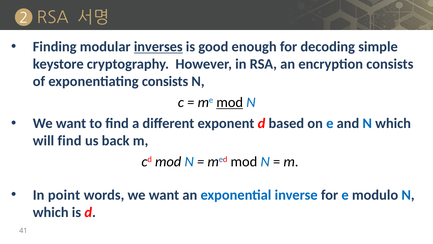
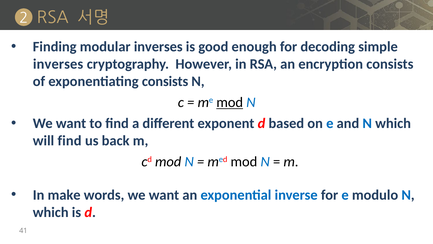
inverses underline: present -> none (158, 47)
keystore: keystore -> inverses (58, 64)
point: point -> make (64, 195)
